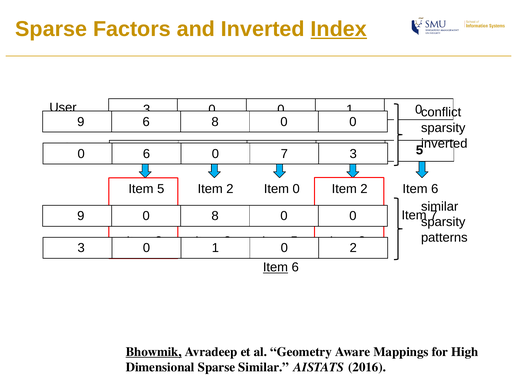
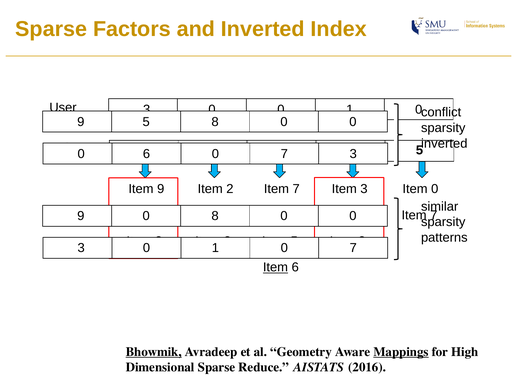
Index underline: present -> none (339, 29)
9 6: 6 -> 5 (146, 122)
5: 5 -> 9 (161, 189)
0: 0 -> 7 (296, 189)
2: 2 -> 3 (364, 189)
6: 6 -> 0 (435, 189)
2: 2 -> 7 (353, 248)
Mappings underline: none -> present (401, 352)
Sparse Similar: Similar -> Reduce (264, 367)
